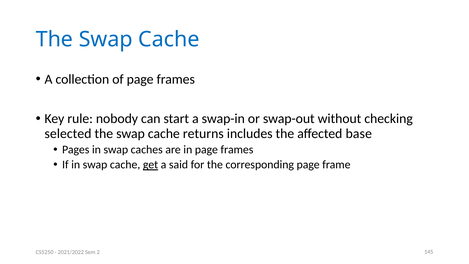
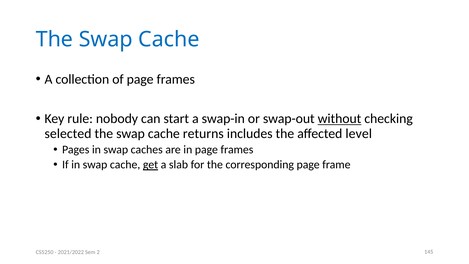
without underline: none -> present (340, 119)
base: base -> level (359, 133)
said: said -> slab (179, 165)
